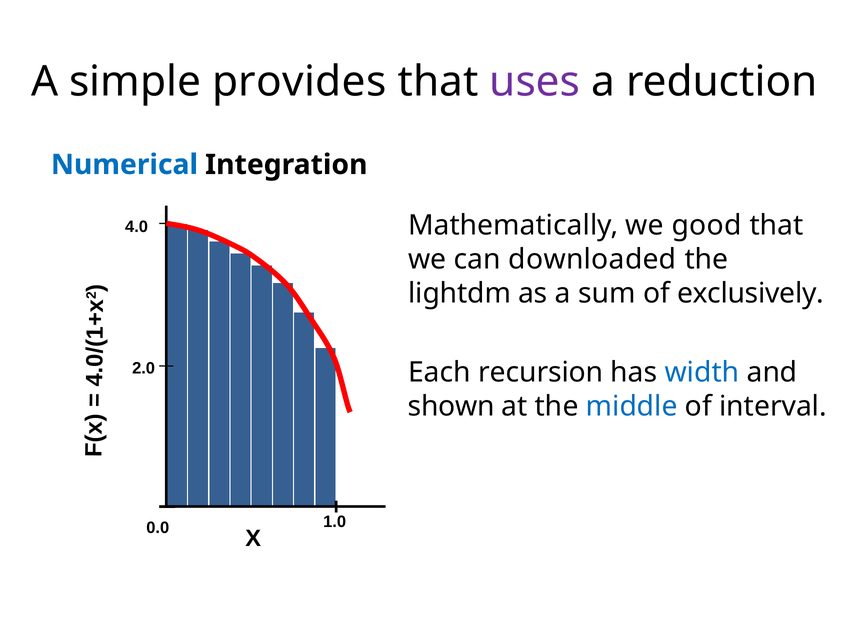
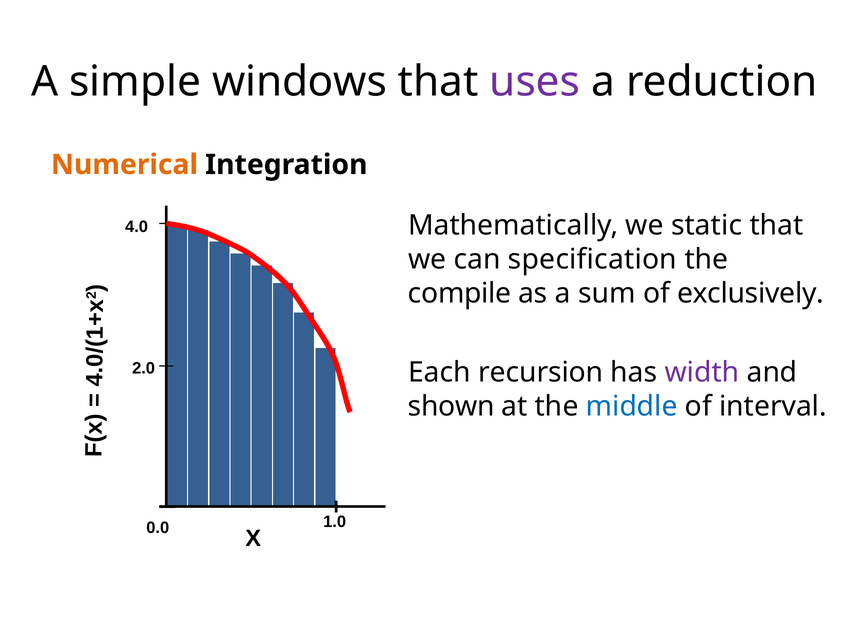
provides: provides -> windows (300, 82)
Numerical colour: blue -> orange (124, 165)
good: good -> static (707, 225)
downloaded: downloaded -> specification (592, 259)
lightdm: lightdm -> compile (460, 293)
width colour: blue -> purple (702, 372)
